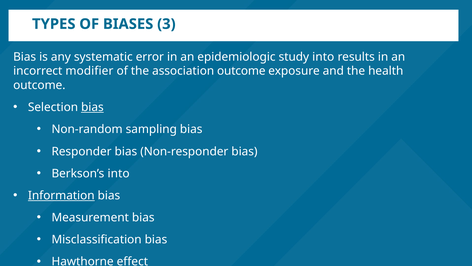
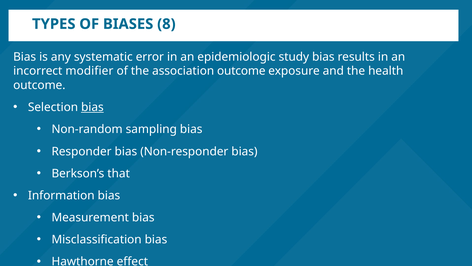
3: 3 -> 8 (166, 24)
study into: into -> bias (323, 57)
Berkson’s into: into -> that (119, 173)
Information underline: present -> none (61, 195)
